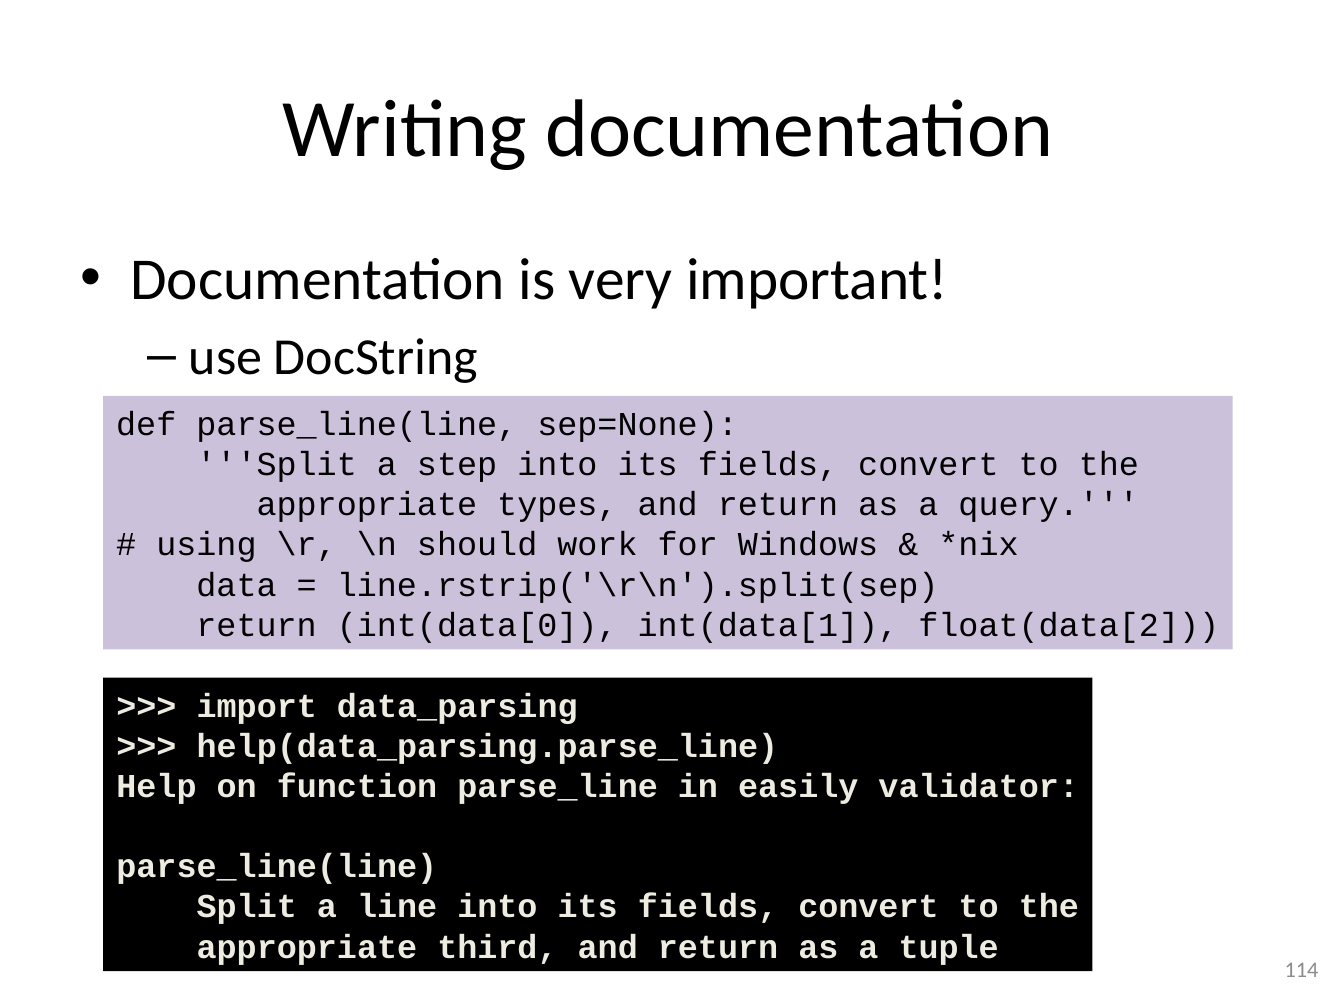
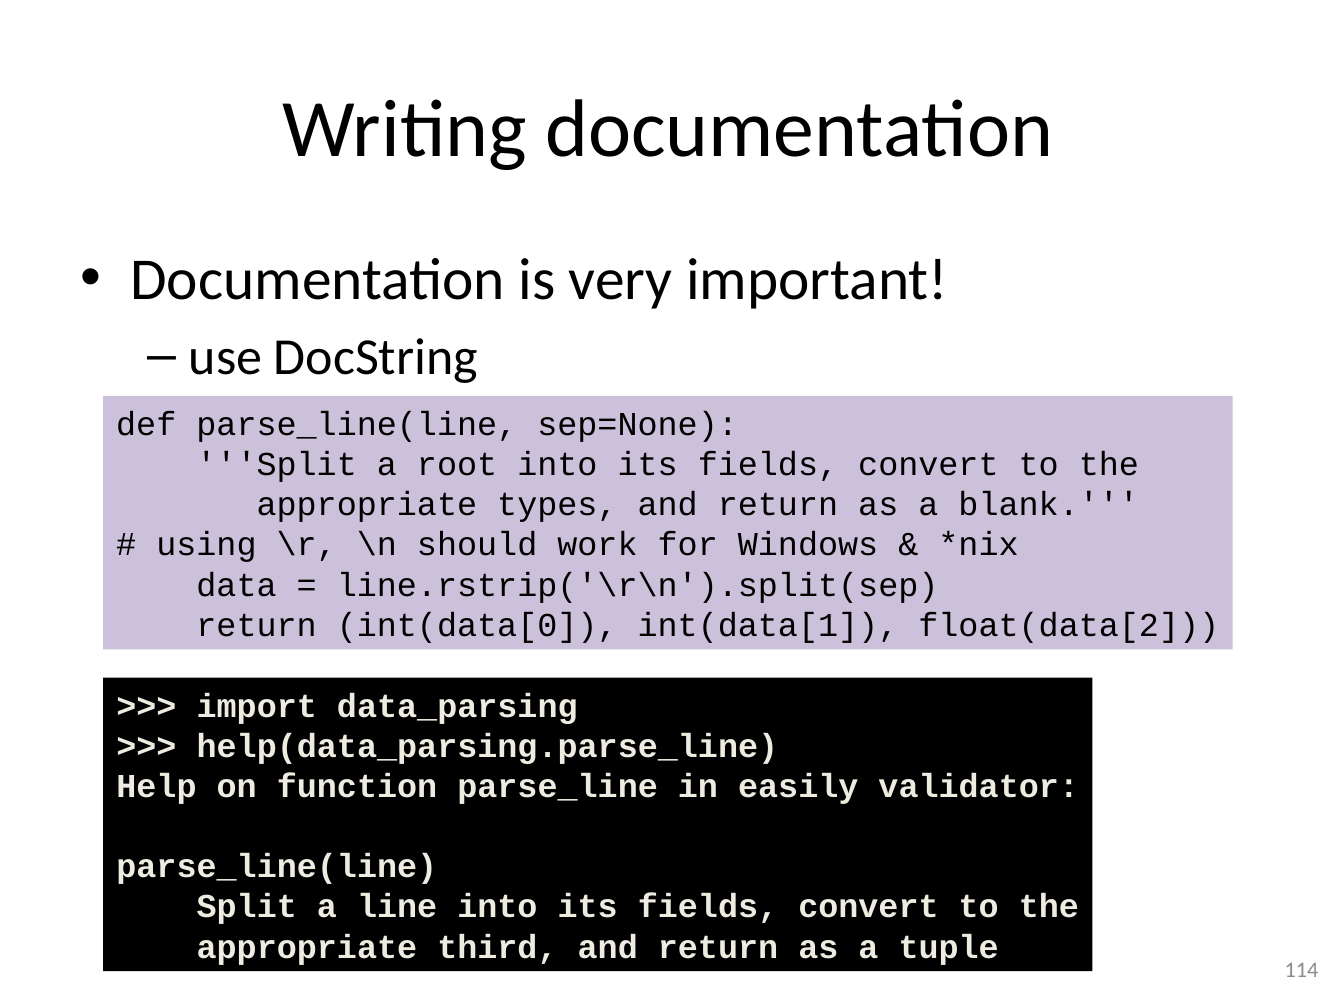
step: step -> root (457, 465)
query: query -> blank (1049, 505)
